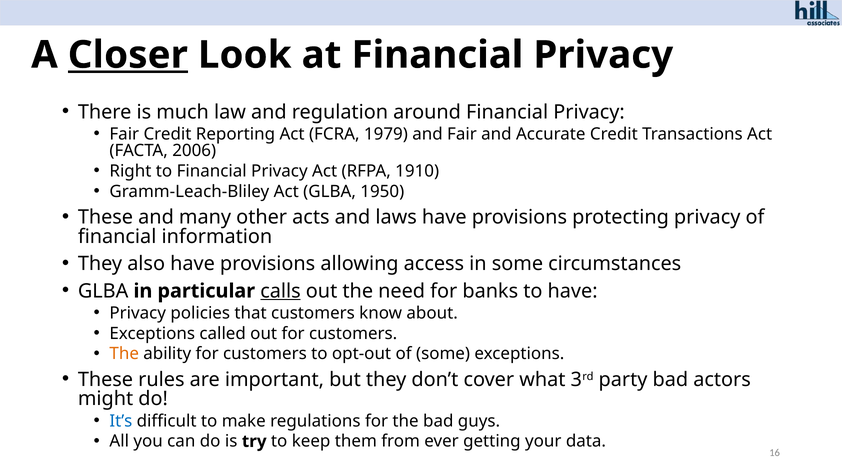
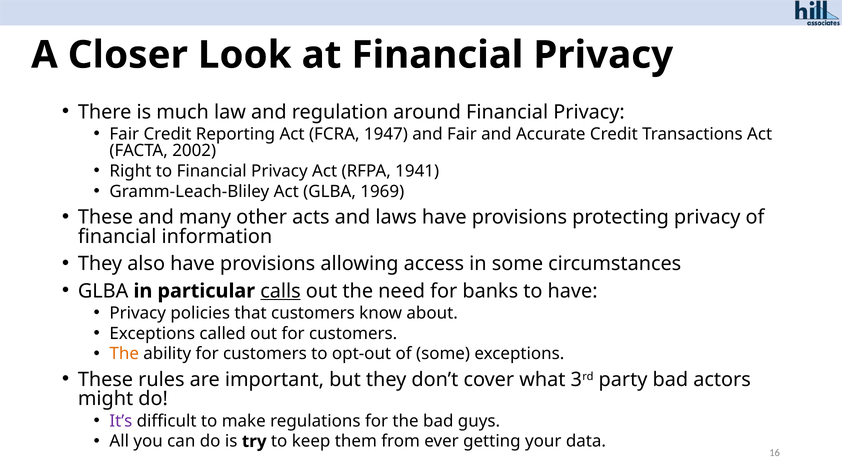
Closer underline: present -> none (128, 55)
1979: 1979 -> 1947 (386, 134)
2006: 2006 -> 2002 (194, 150)
1910: 1910 -> 1941 (417, 171)
1950: 1950 -> 1969 (382, 191)
It’s colour: blue -> purple (121, 421)
